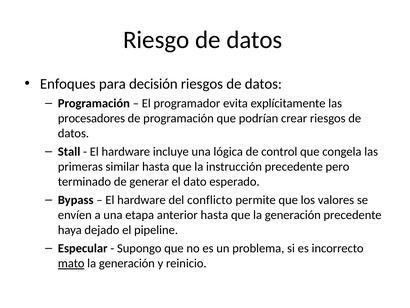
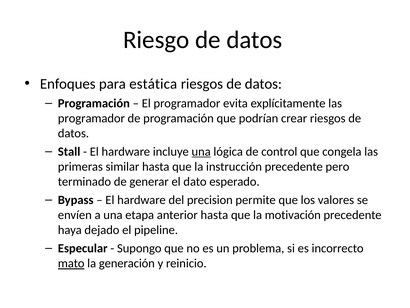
decisión: decisión -> estática (153, 84)
procesadores: procesadores -> programador (91, 118)
una underline: none -> present (201, 151)
conflicto: conflicto -> precision (210, 200)
que la generación: generación -> motivación (293, 215)
